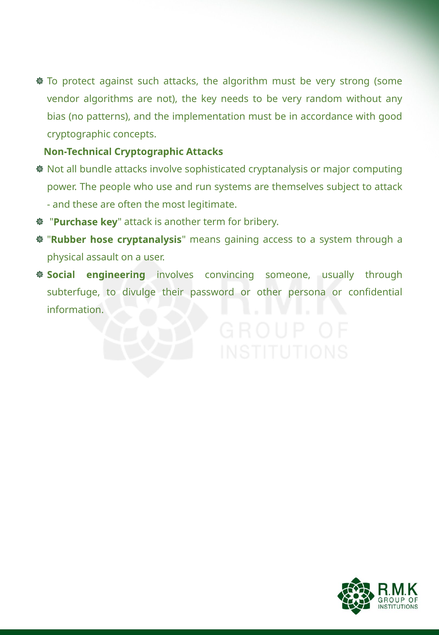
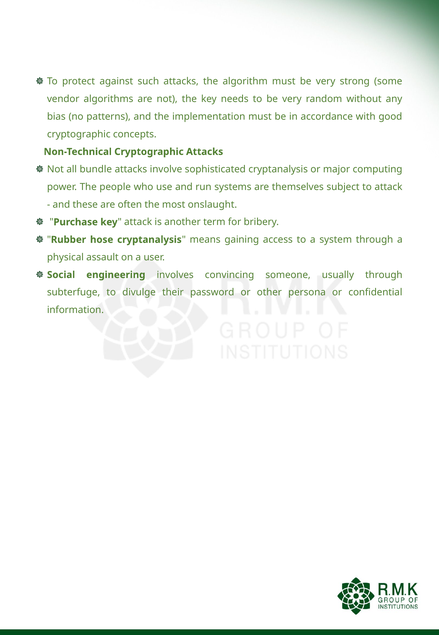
legitimate: legitimate -> onslaught (212, 204)
